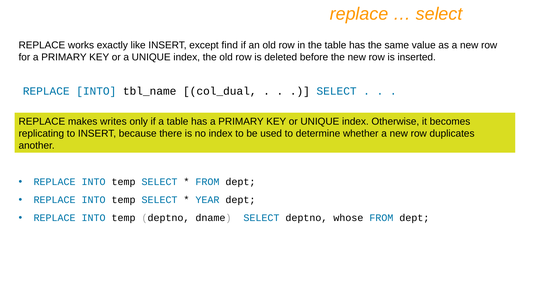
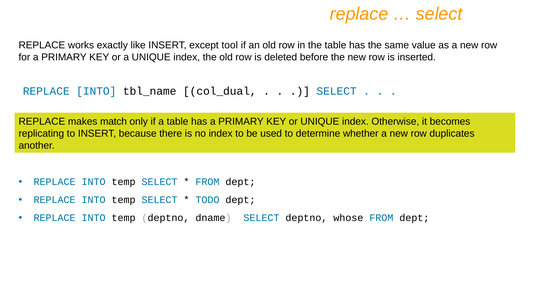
find: find -> tool (230, 45)
writes: writes -> match (114, 121)
YEAR: YEAR -> TODO (207, 200)
